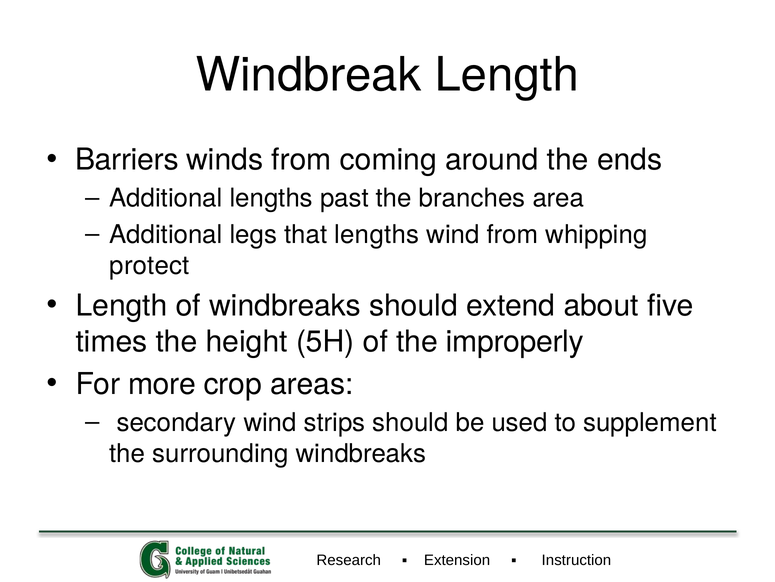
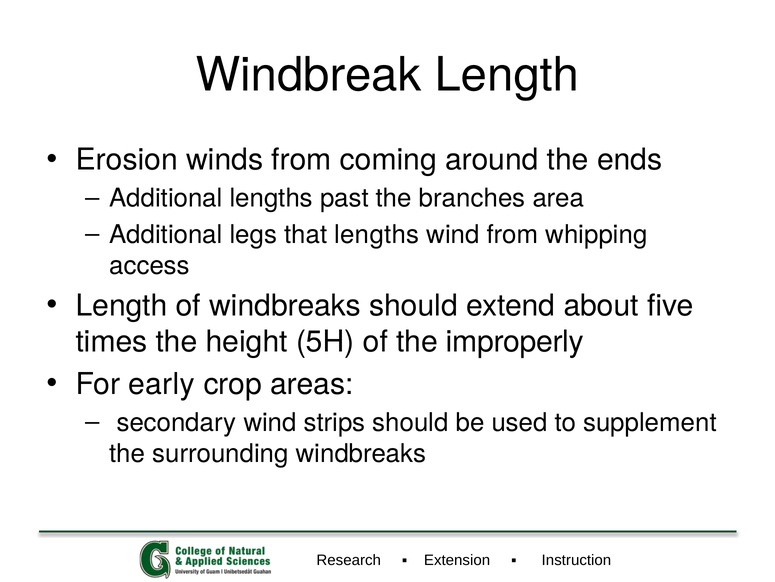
Barriers: Barriers -> Erosion (127, 160)
protect: protect -> access (150, 265)
more: more -> early (162, 384)
